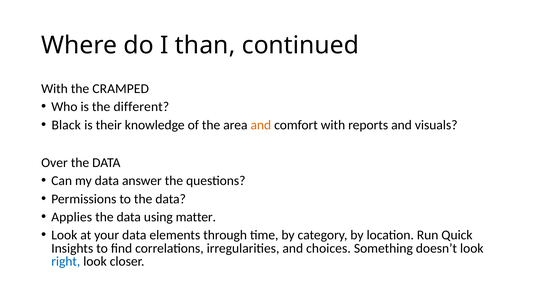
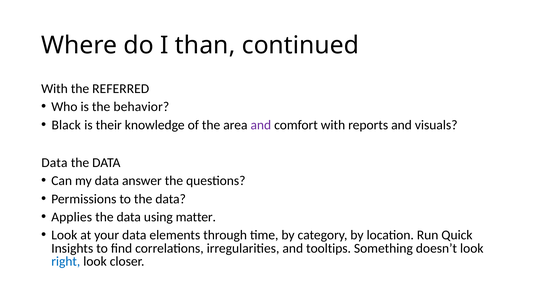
CRAMPED: CRAMPED -> REFERRED (121, 89)
different: different -> behavior (141, 107)
and colour: orange -> purple (261, 125)
Over: Over -> Data (54, 163)
choices: choices -> tooltips (329, 249)
